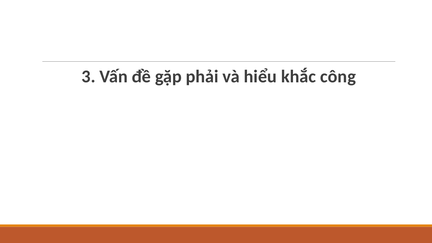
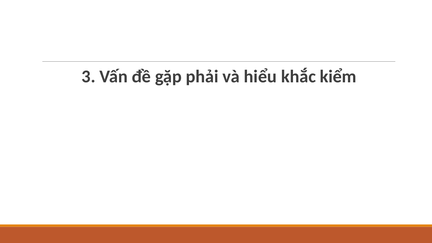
công: công -> kiểm (338, 77)
